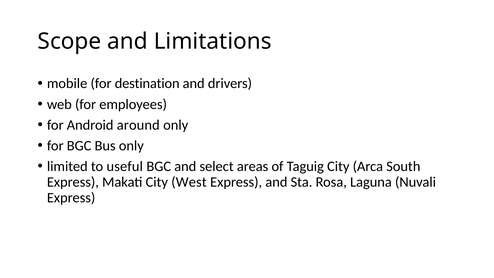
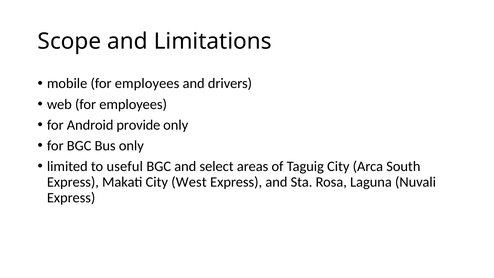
mobile for destination: destination -> employees (147, 84)
around: around -> provide (138, 125)
